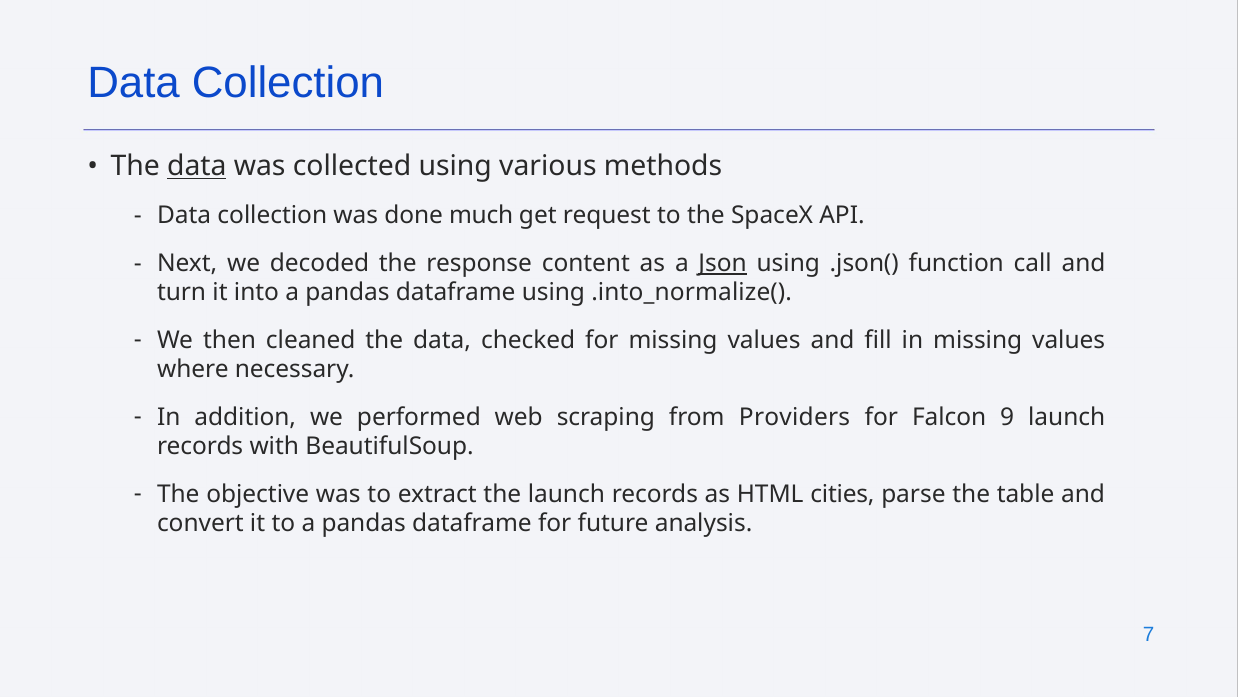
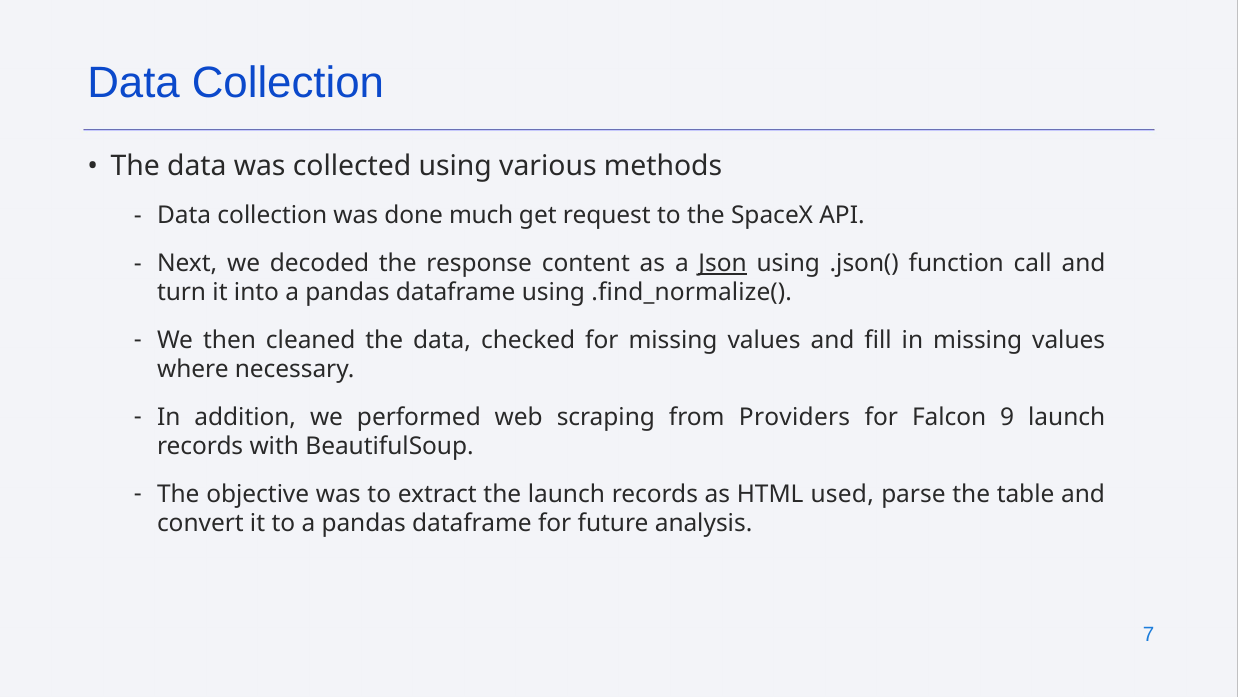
data underline: present -> none (197, 166)
.into_normalize(: .into_normalize( -> .find_normalize( (692, 292)
cities: cities -> used (842, 494)
